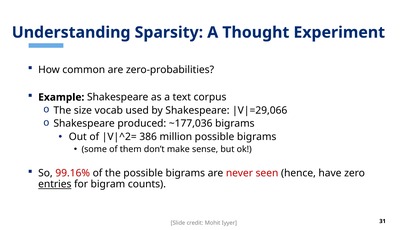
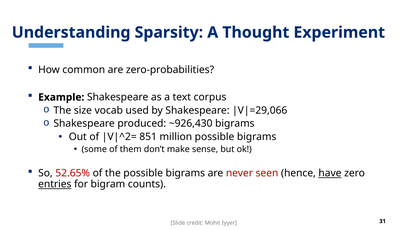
~177,036: ~177,036 -> ~926,430 (191, 124)
386: 386 -> 851 (148, 137)
99.16%: 99.16% -> 52.65% (73, 173)
have underline: none -> present (330, 173)
